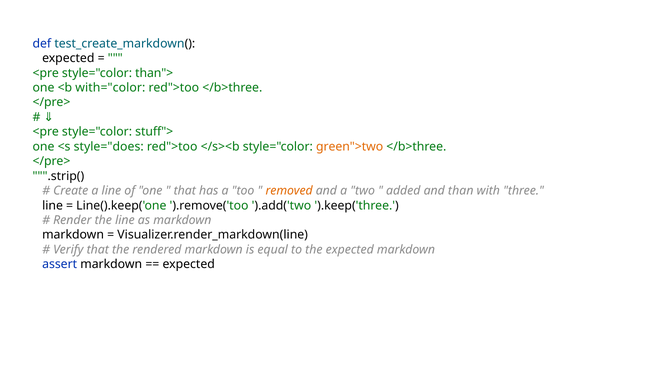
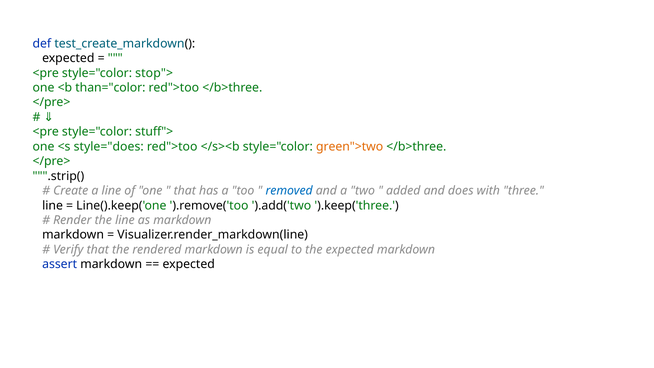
than">: than"> -> stop"> (154, 73)
with="color: with="color -> than="color (110, 88)
removed colour: orange -> blue (289, 191)
than: than -> does (461, 191)
